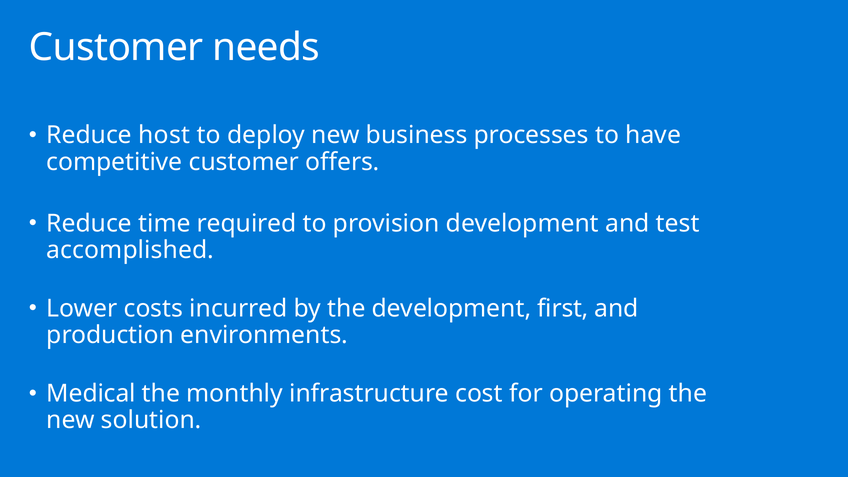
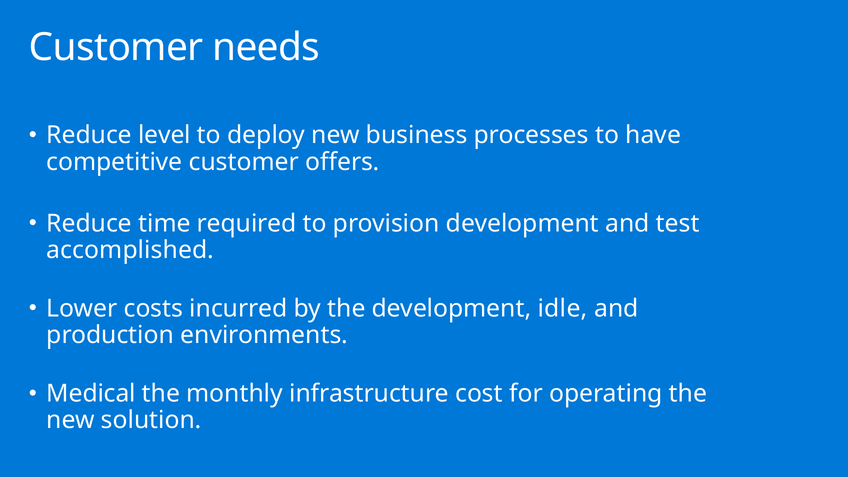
host: host -> level (165, 135)
first: first -> idle (563, 309)
